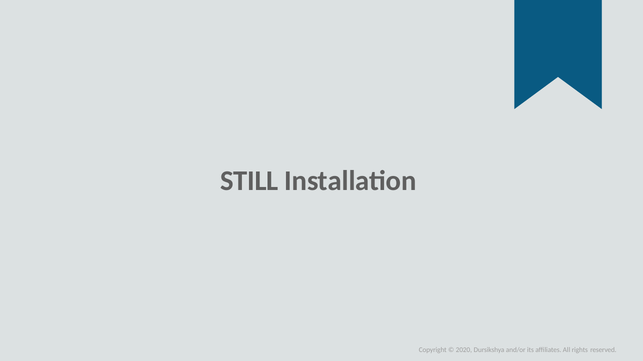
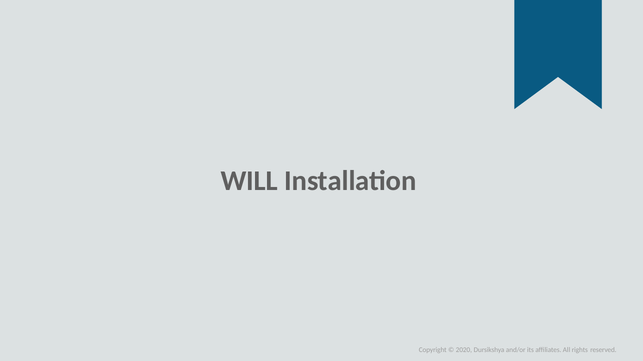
STILL: STILL -> WILL (249, 181)
